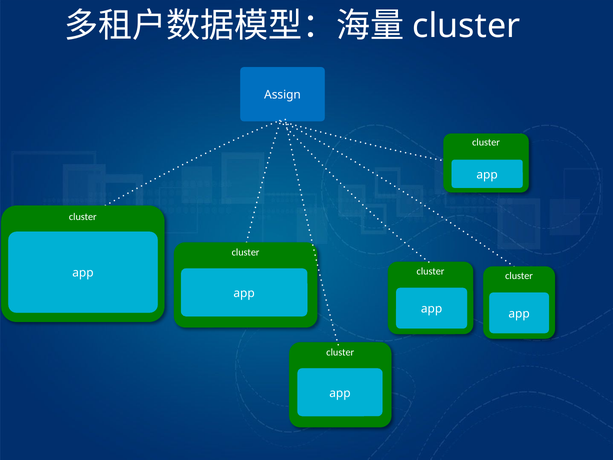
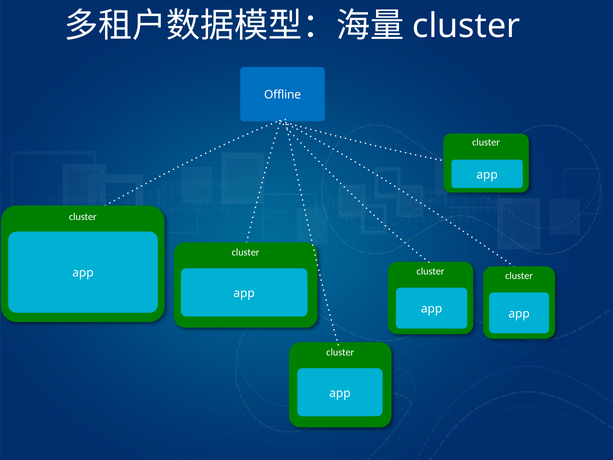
Assign: Assign -> Offline (283, 95)
